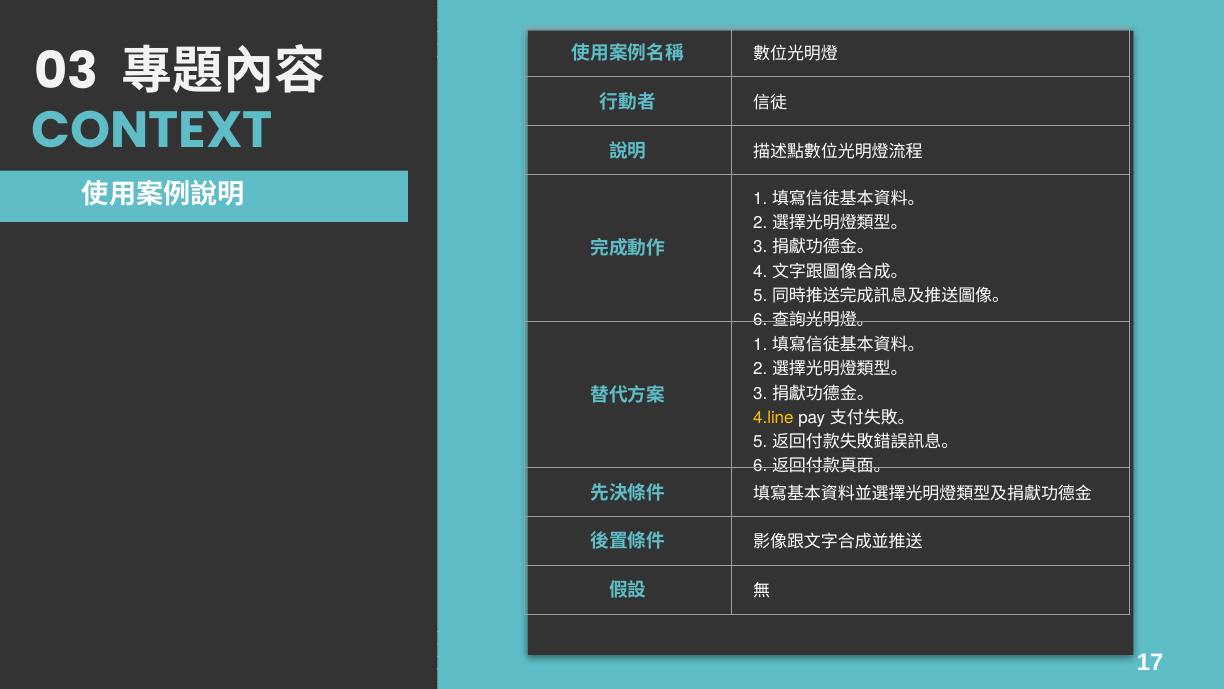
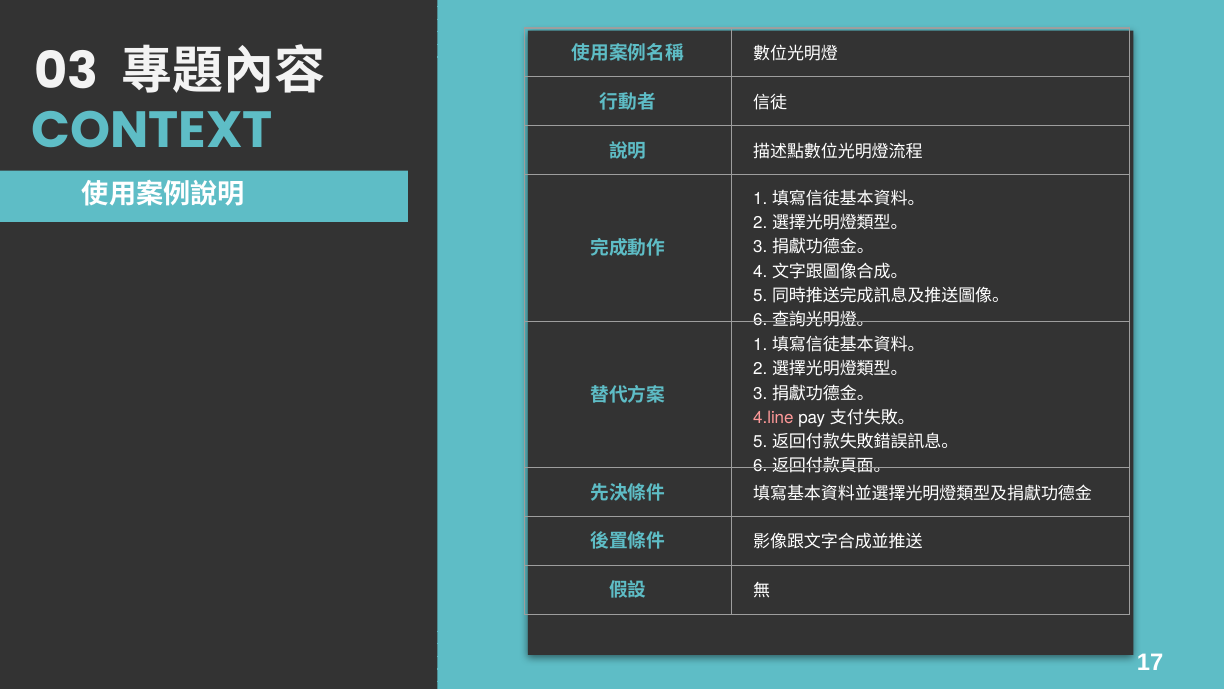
4.line colour: yellow -> pink (773, 418)
